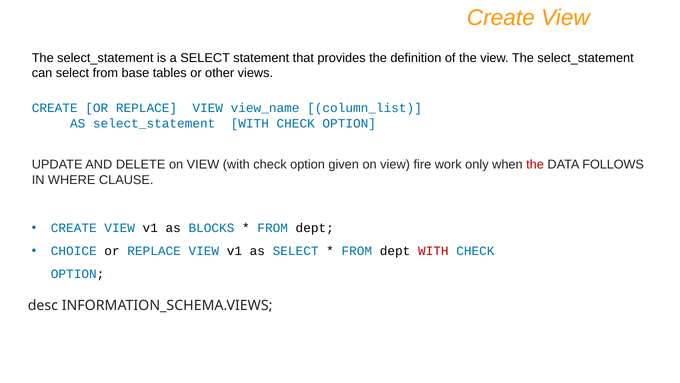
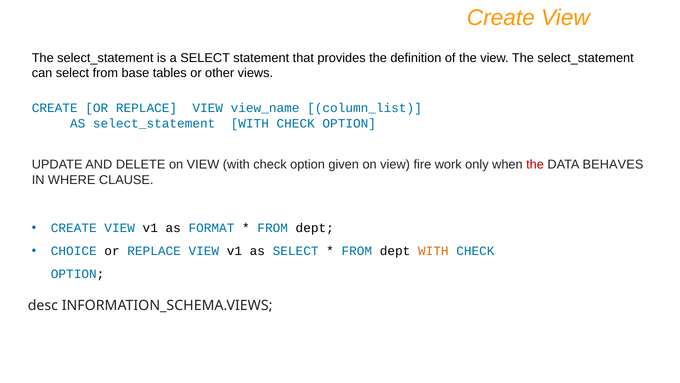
FOLLOWS: FOLLOWS -> BEHAVES (613, 164)
BLOCKS: BLOCKS -> FORMAT (211, 228)
WITH colour: red -> orange (433, 251)
